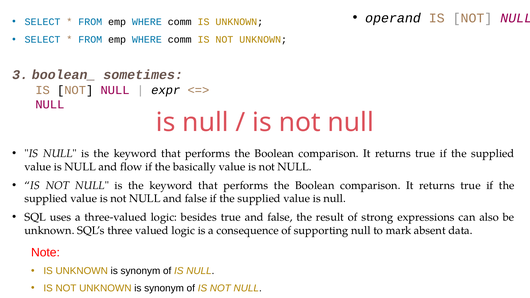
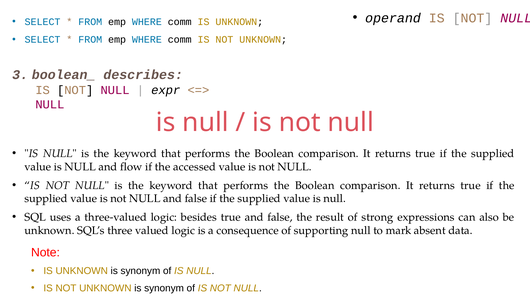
sometimes: sometimes -> describes (143, 75)
basically: basically -> accessed (195, 167)
